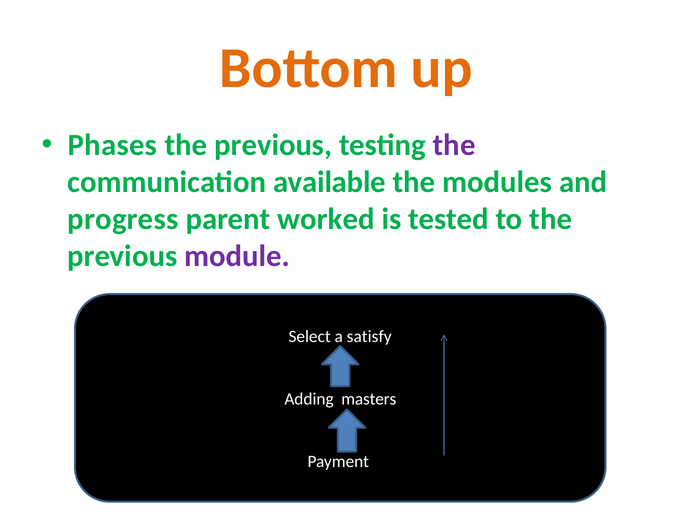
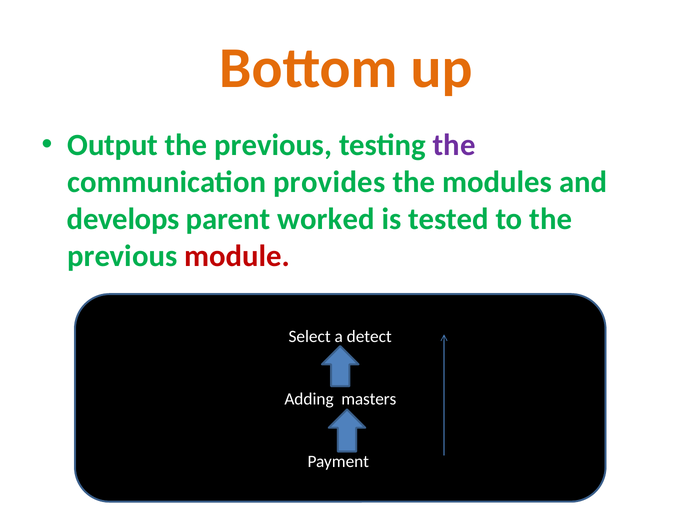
Phases: Phases -> Output (113, 145)
available: available -> provides (329, 182)
progress: progress -> develops (123, 219)
module colour: purple -> red (237, 256)
satisfy: satisfy -> detect (369, 337)
